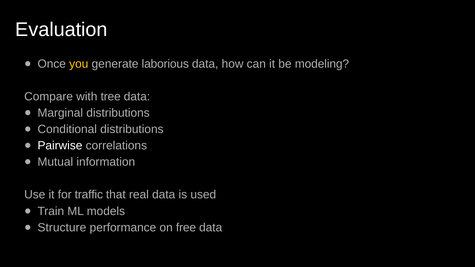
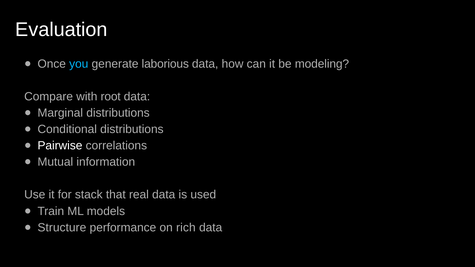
you colour: yellow -> light blue (79, 64)
tree: tree -> root (111, 97)
traffic: traffic -> stack (89, 195)
free: free -> rich (186, 228)
